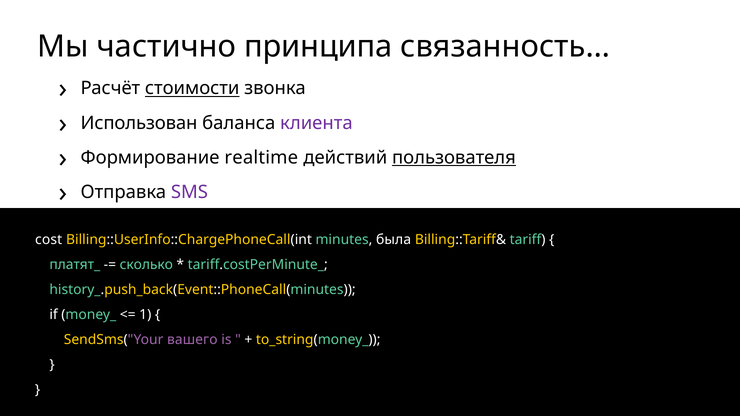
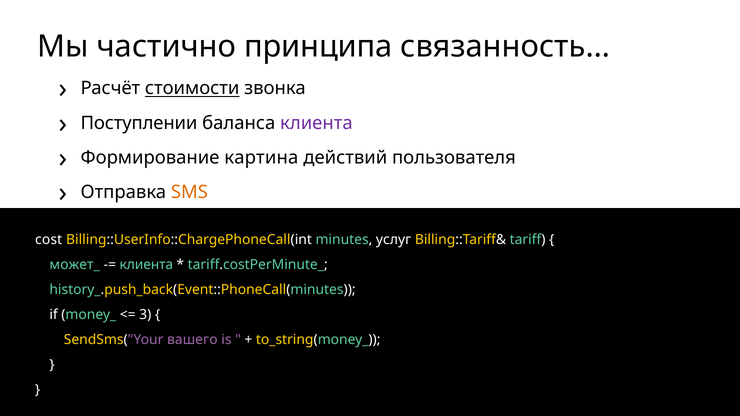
Использован: Использован -> Поступлении (139, 123)
realtime: realtime -> картина (261, 158)
пользователя underline: present -> none (454, 158)
SMS colour: purple -> orange (189, 193)
была: была -> услуг (394, 240)
платят_: платят_ -> может_ (75, 265)
сколько: сколько -> клиента (146, 265)
1: 1 -> 3 (145, 315)
